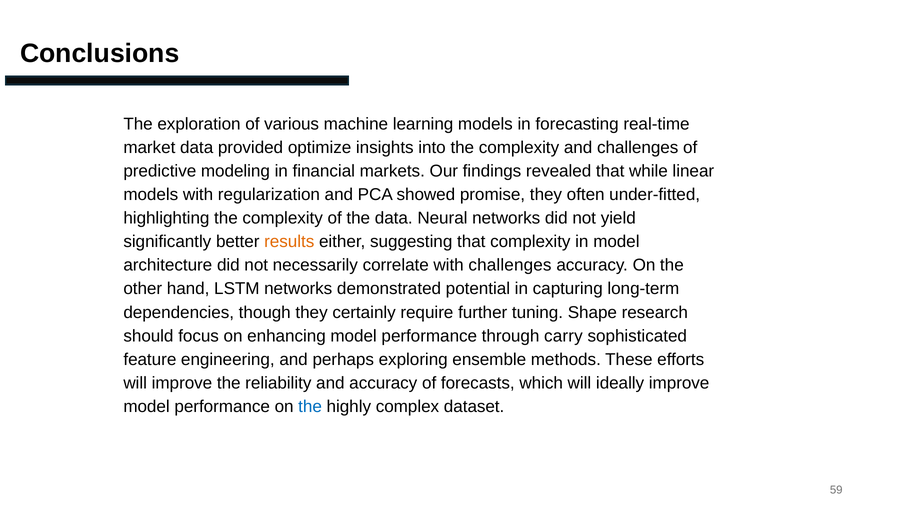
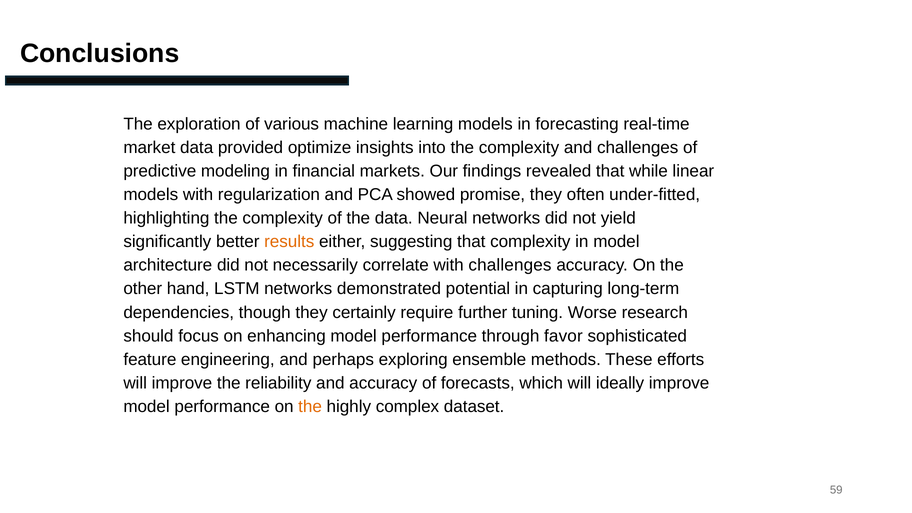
Shape: Shape -> Worse (592, 312)
carry: carry -> favor (563, 336)
the colour: blue -> orange (310, 407)
